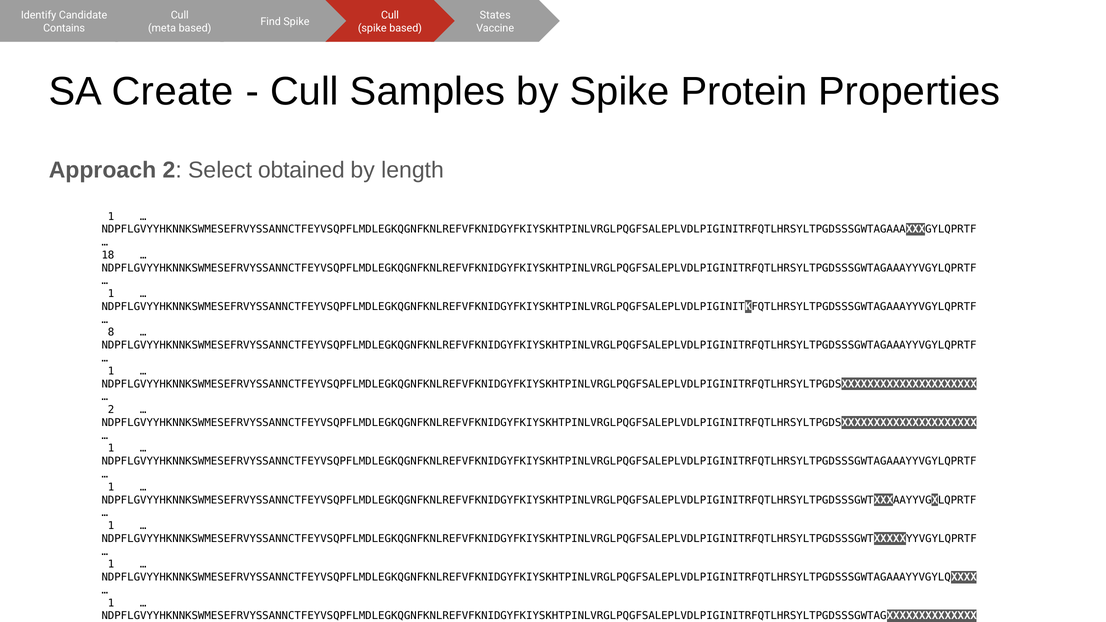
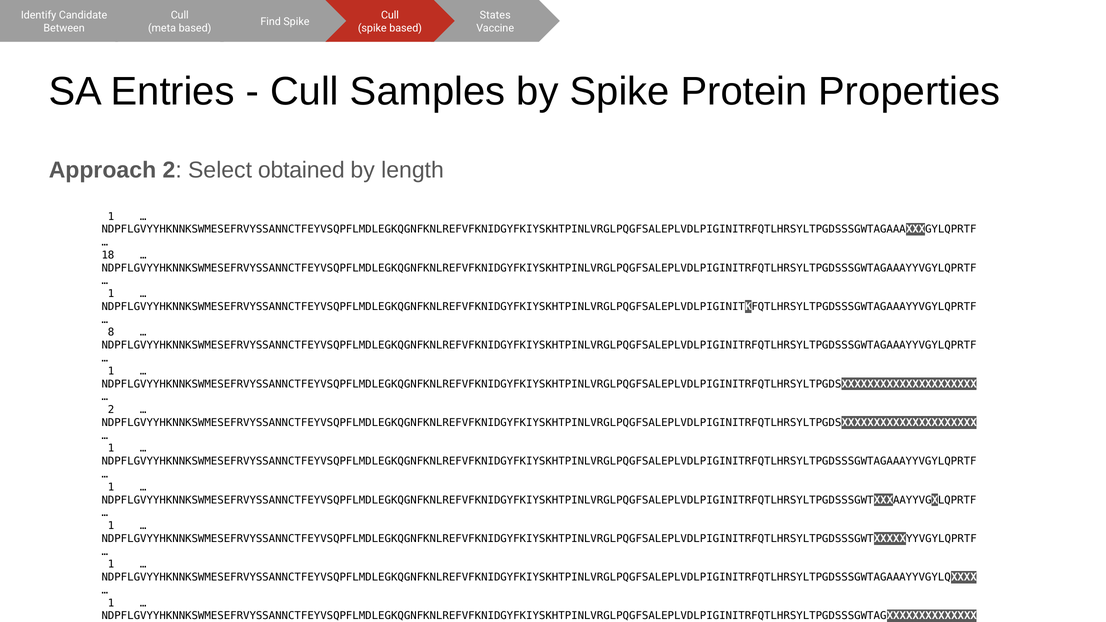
Contains: Contains -> Between (64, 28)
Create: Create -> Entries (173, 92)
